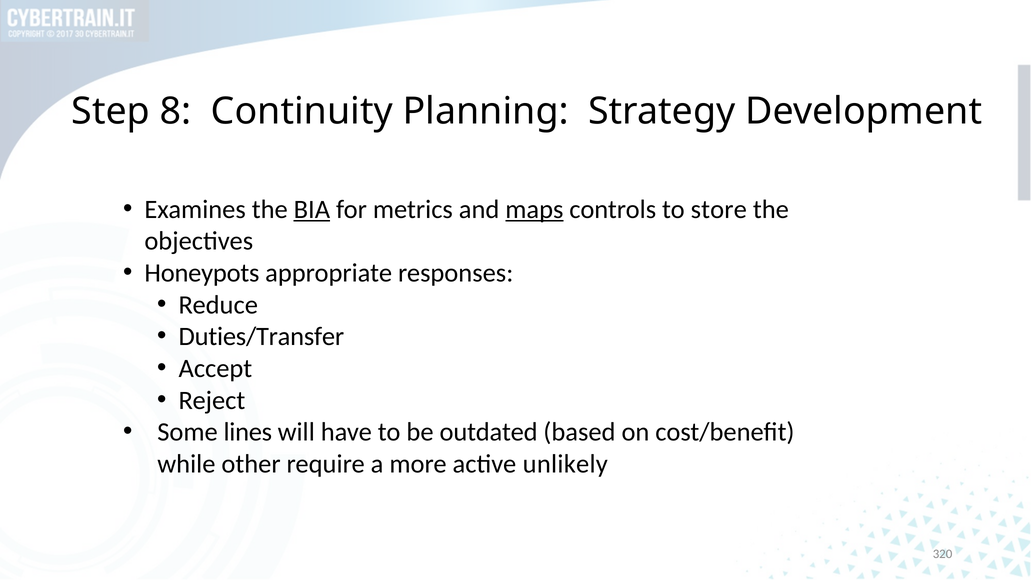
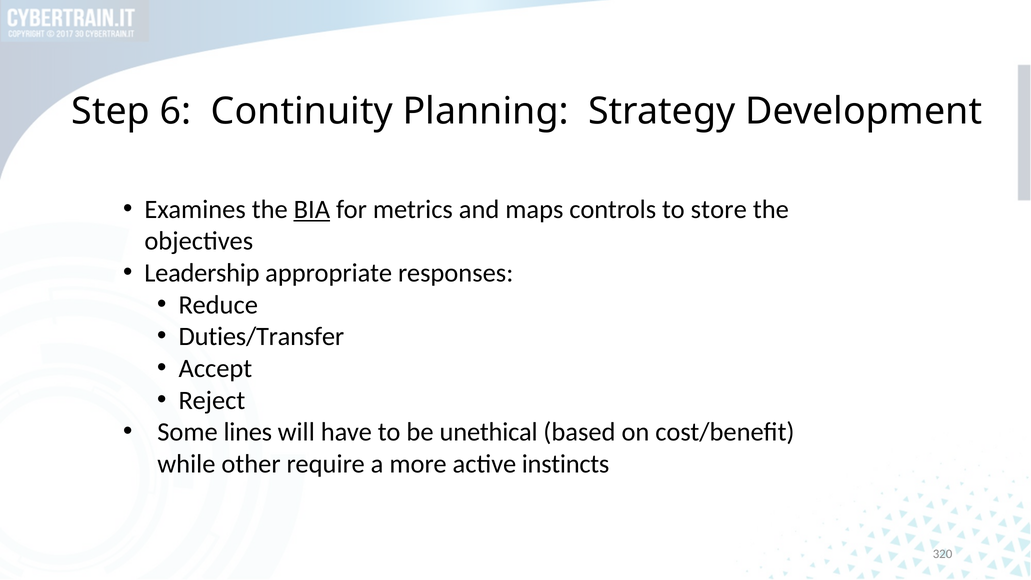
8: 8 -> 6 (175, 111)
maps underline: present -> none (534, 209)
Honeypots: Honeypots -> Leadership (202, 273)
outdated: outdated -> unethical (489, 432)
unlikely: unlikely -> instincts (566, 464)
